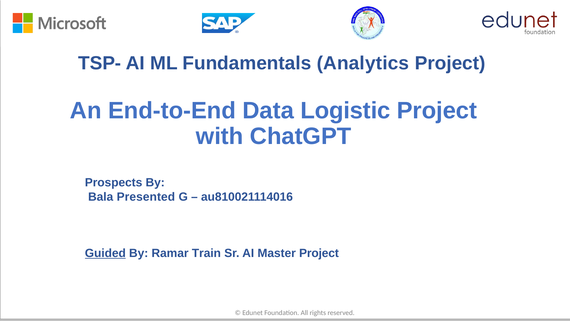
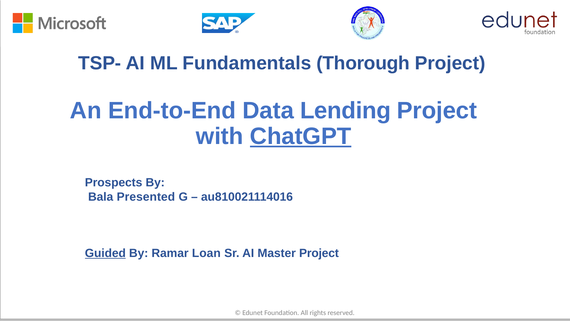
Analytics: Analytics -> Thorough (363, 63)
Logistic: Logistic -> Lending (345, 110)
ChatGPT underline: none -> present (301, 136)
Train: Train -> Loan (206, 253)
